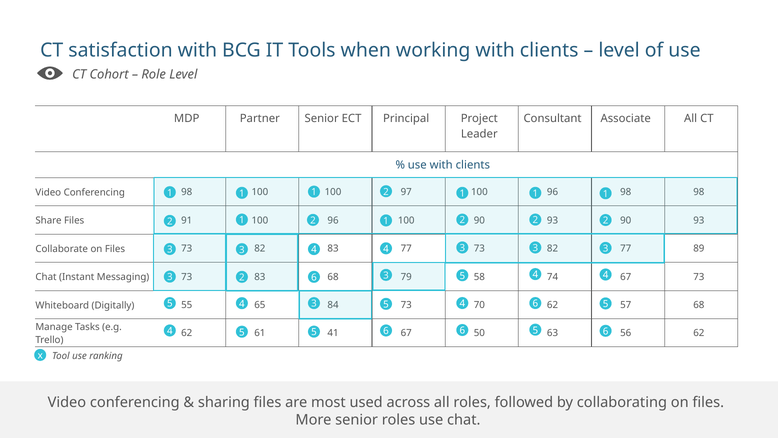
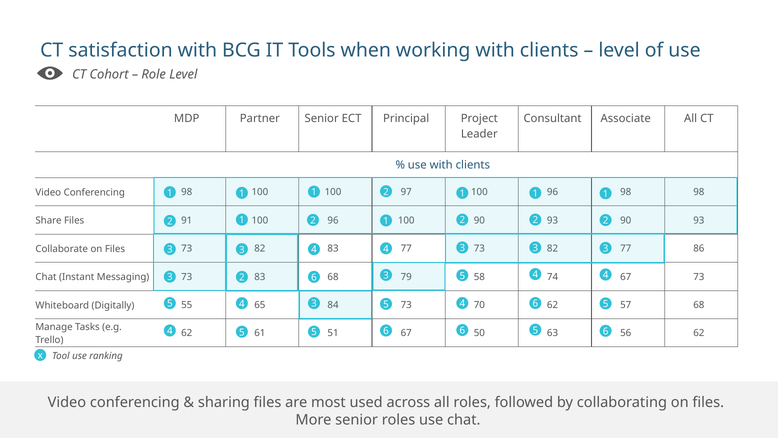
89: 89 -> 86 (699, 248)
41: 41 -> 51 (333, 333)
